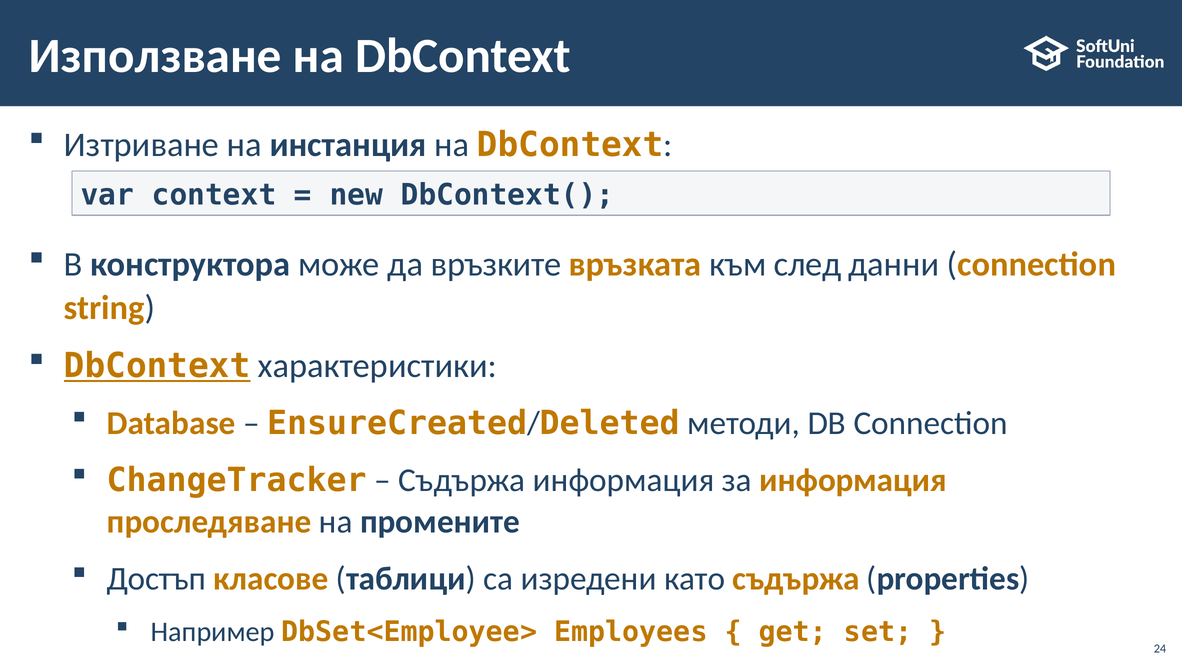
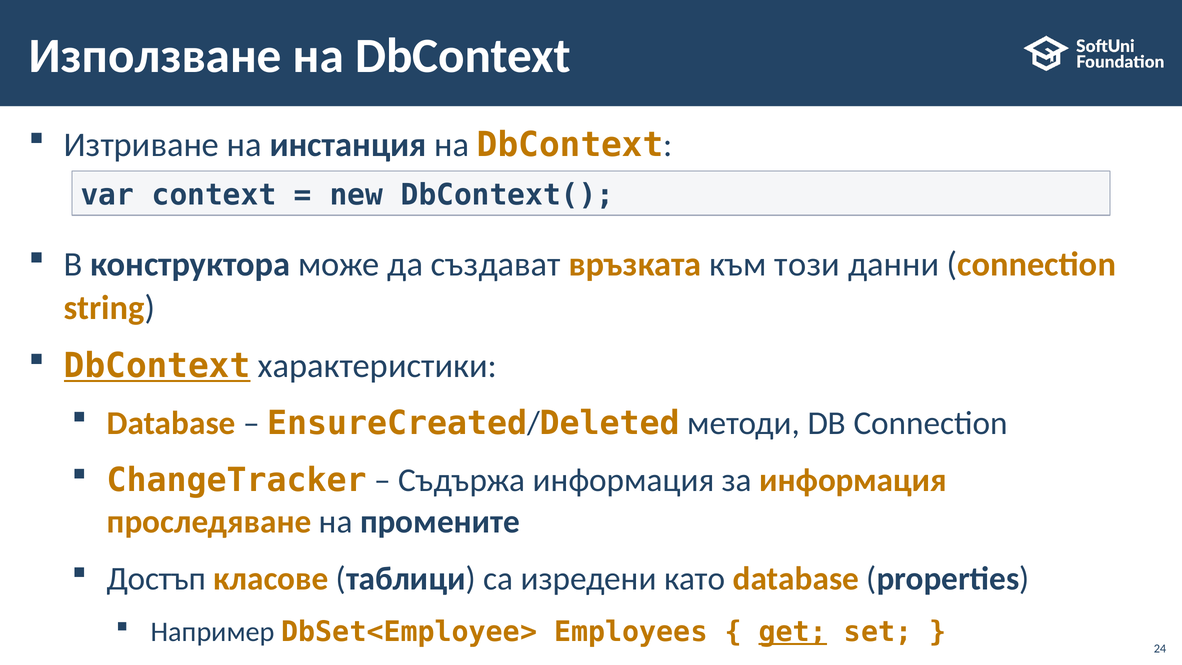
връзките: връзките -> създават (496, 264)
след: след -> този (807, 264)
като съдържа: съдържа -> database (796, 579)
get underline: none -> present (793, 632)
